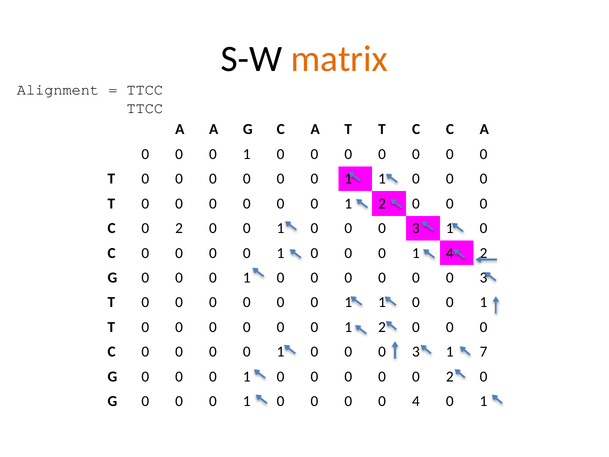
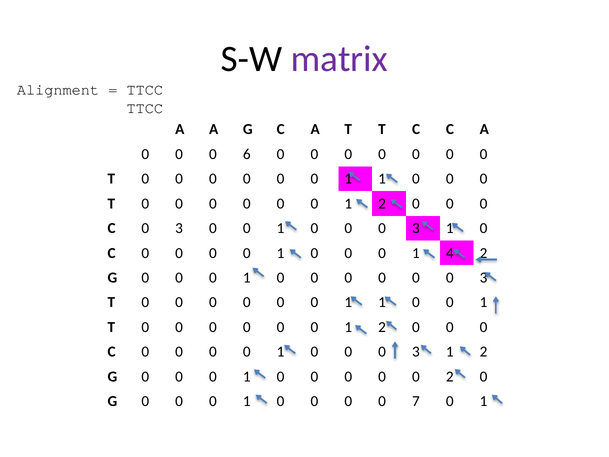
matrix colour: orange -> purple (339, 59)
1: 1 -> 6 (247, 154)
C 0 2: 2 -> 3 (179, 228)
7: 7 -> 2 (484, 352)
0 4: 4 -> 7 (416, 401)
